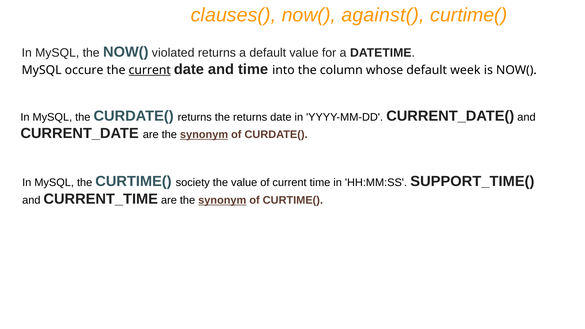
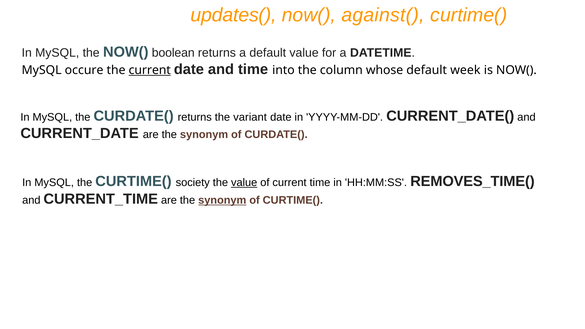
clauses(: clauses( -> updates( (234, 15)
violated: violated -> boolean (173, 53)
the returns: returns -> variant (250, 117)
synonym underline: present -> none (204, 135)
value underline: none -> present (244, 183)
SUPPORT_TIME(: SUPPORT_TIME( -> REMOVES_TIME( (472, 182)
